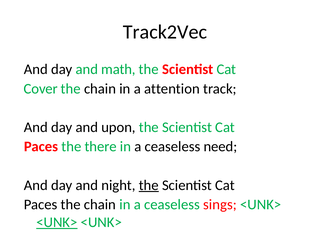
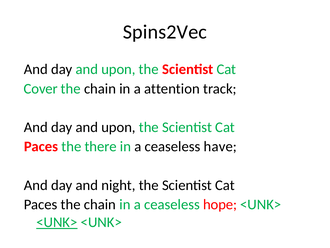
Track2Vec: Track2Vec -> Spins2Vec (165, 32)
math: math -> upon (118, 69)
need: need -> have (220, 146)
the underline: present -> none (149, 185)
sings: sings -> hope (220, 204)
